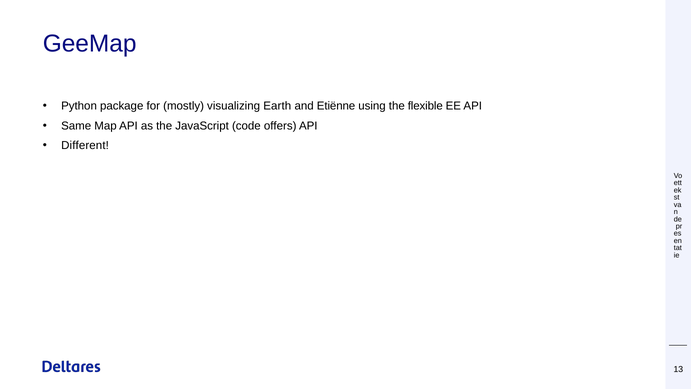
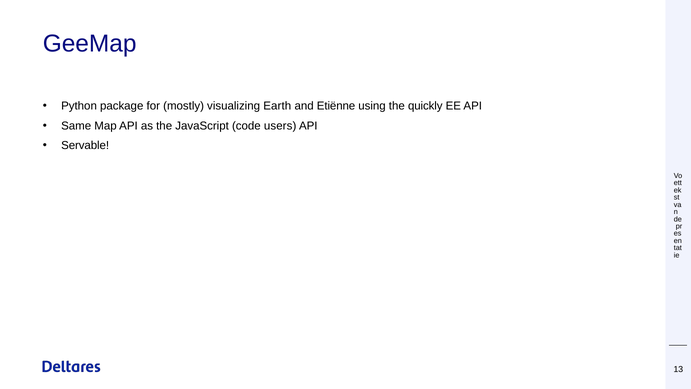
flexible: flexible -> quickly (425, 106)
offers: offers -> users (280, 126)
Different: Different -> Servable (85, 145)
